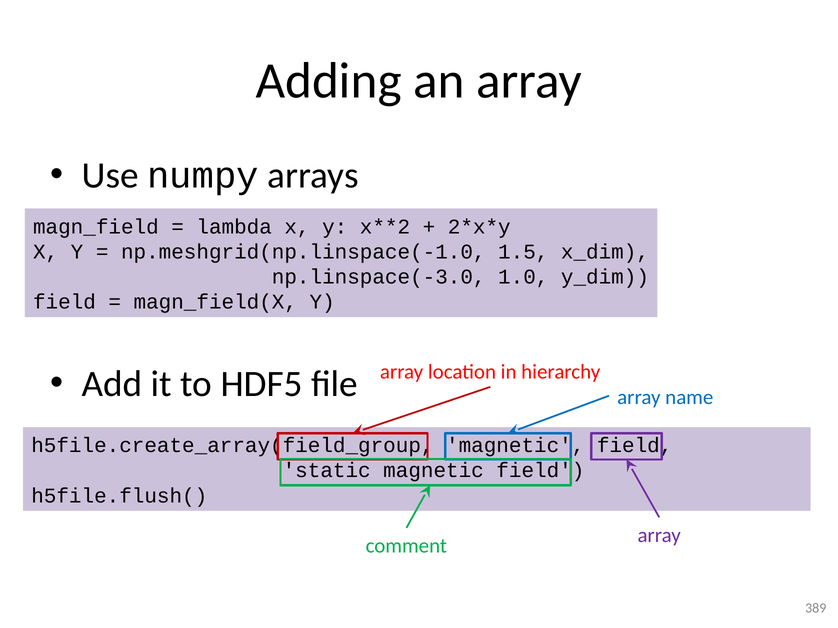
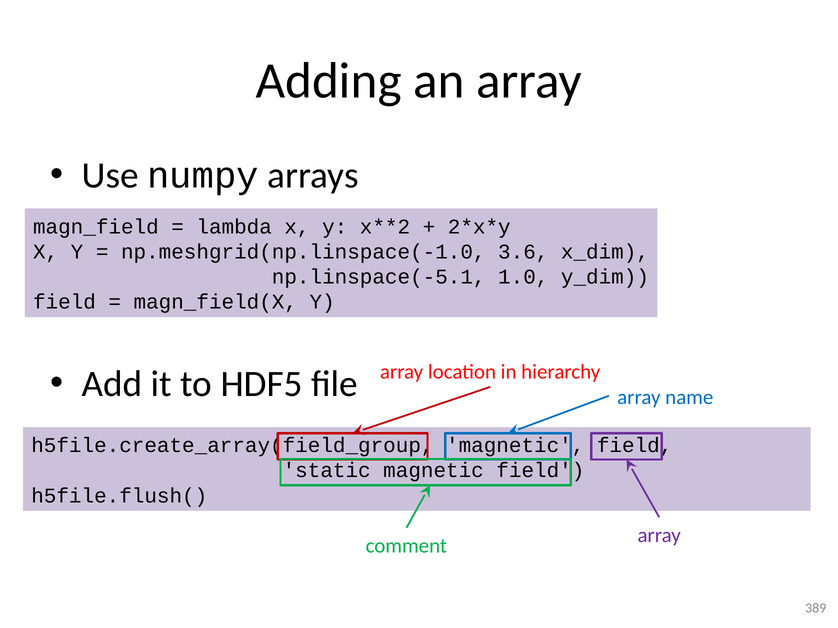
1.5: 1.5 -> 3.6 (523, 252)
np.linspace(-3.0: np.linspace(-3.0 -> np.linspace(-5.1 (379, 277)
